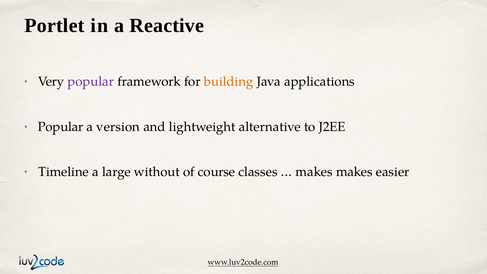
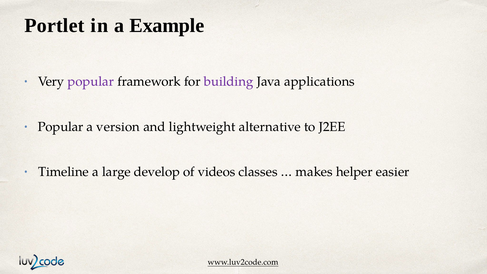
Reactive: Reactive -> Example (167, 26)
building colour: orange -> purple (229, 82)
without: without -> develop (157, 172)
course: course -> videos (217, 172)
makes makes: makes -> helper (354, 172)
